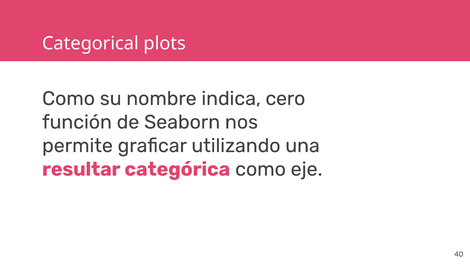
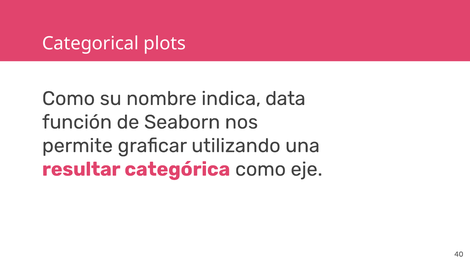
cero: cero -> data (285, 98)
